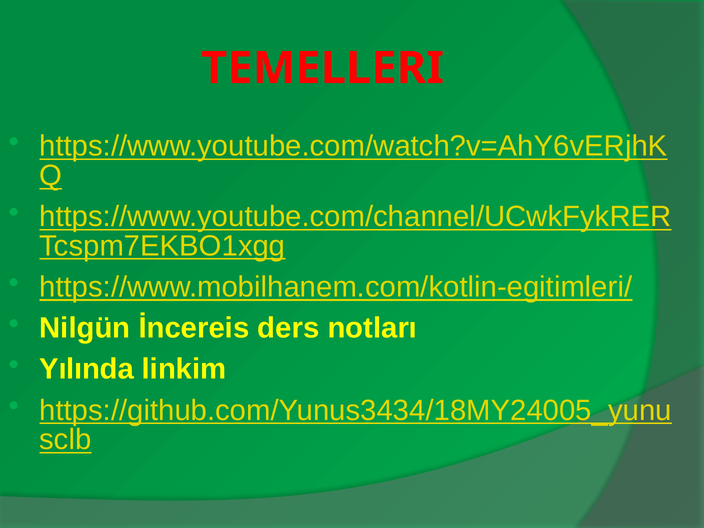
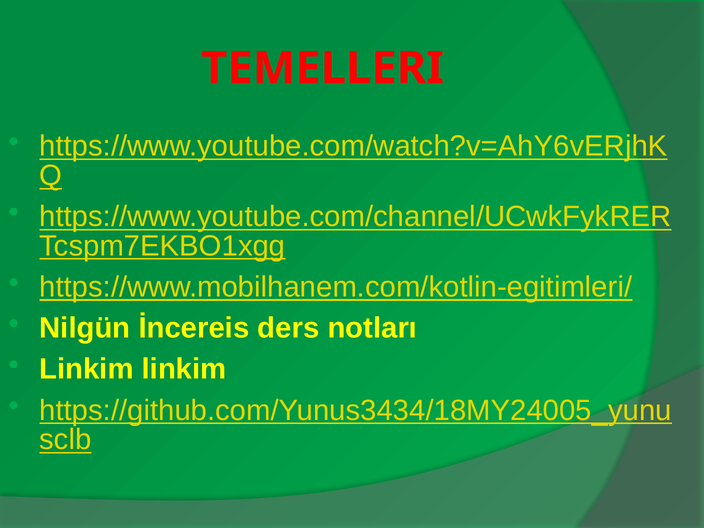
Yılında: Yılında -> Linkim (86, 369)
